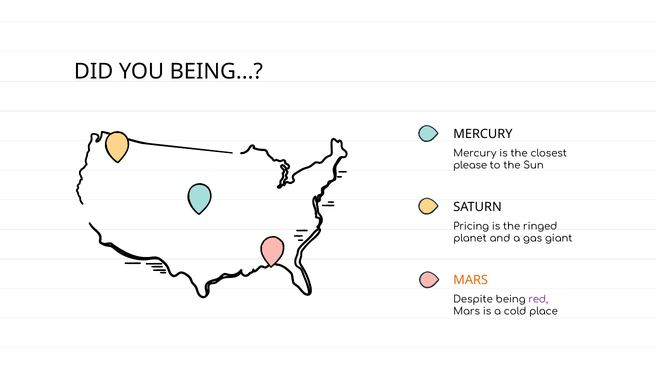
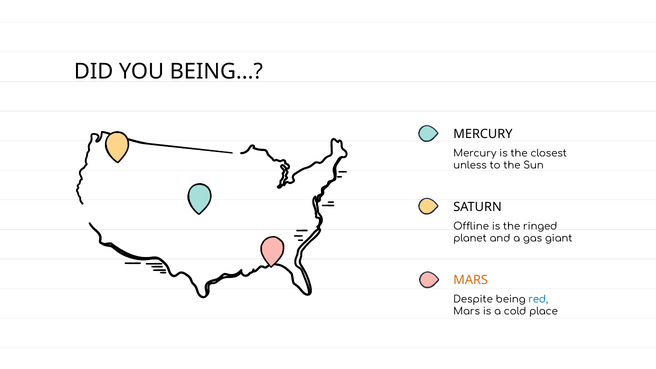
please: please -> unless (470, 165)
Pricing: Pricing -> Offline (471, 226)
red colour: purple -> blue (538, 299)
